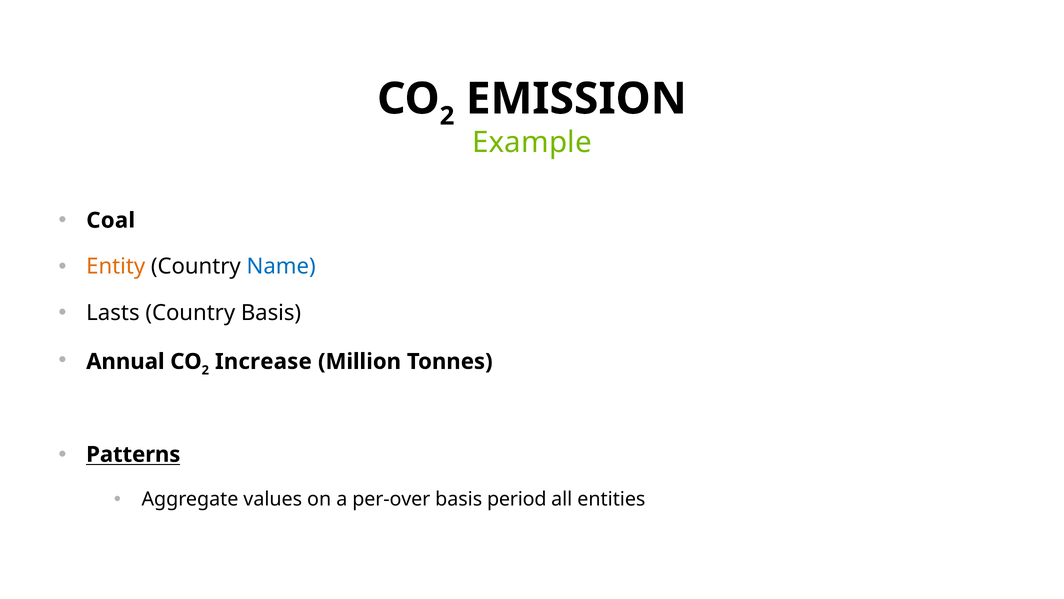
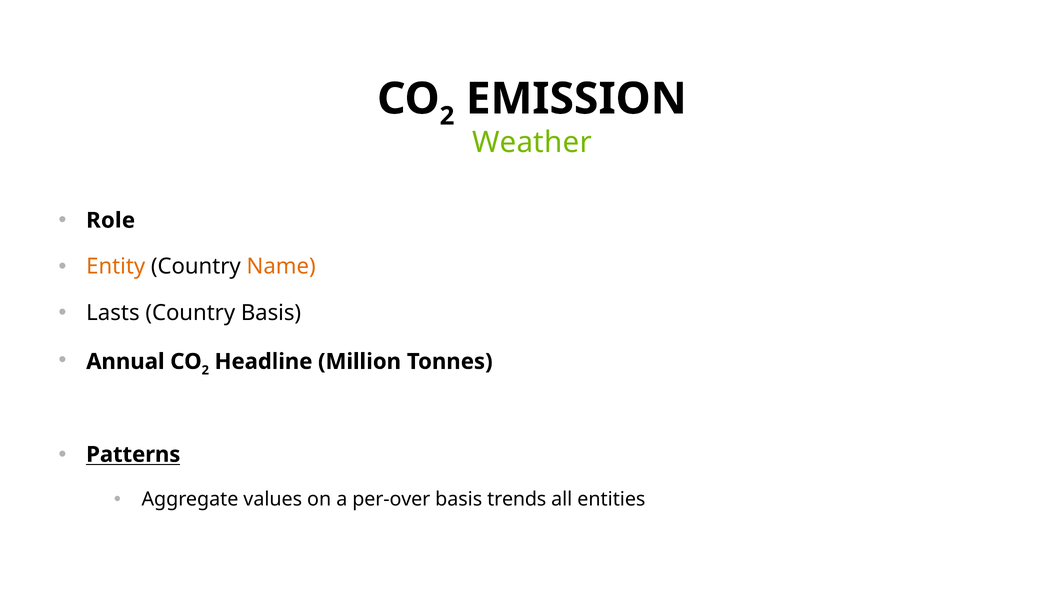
Example: Example -> Weather (532, 142)
Coal: Coal -> Role (111, 220)
Name colour: blue -> orange (281, 266)
Increase: Increase -> Headline (264, 361)
period: period -> trends (517, 499)
